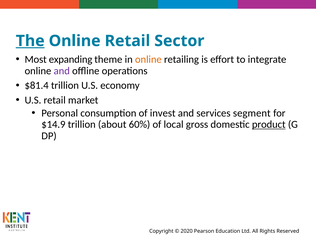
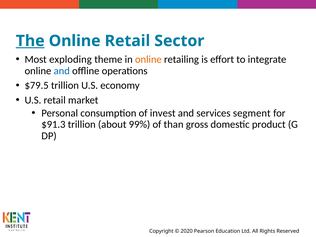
expanding: expanding -> exploding (70, 59)
and colour: purple -> blue (62, 71)
$81.4: $81.4 -> $79.5 (37, 85)
$14.9: $14.9 -> $91.3 (53, 125)
60%: 60% -> 99% (139, 125)
local: local -> than (174, 125)
product underline: present -> none (269, 125)
